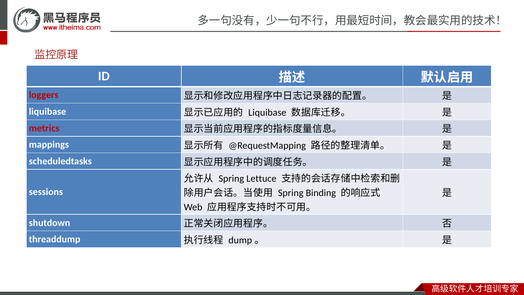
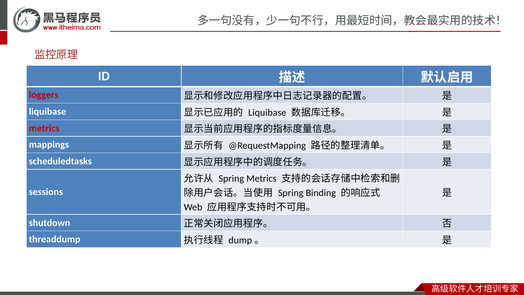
Spring Lettuce: Lettuce -> Metrics (261, 179)
